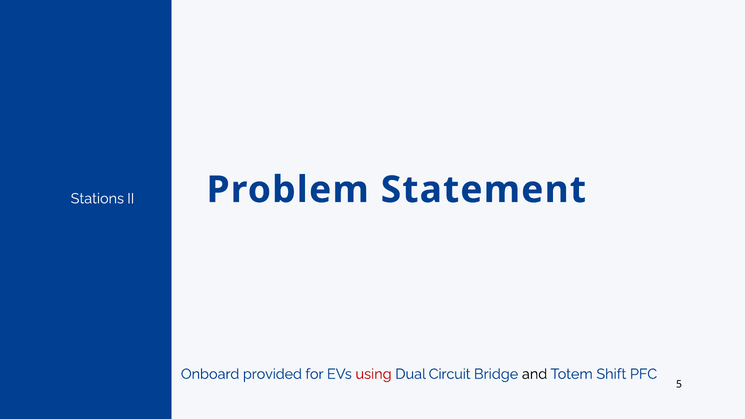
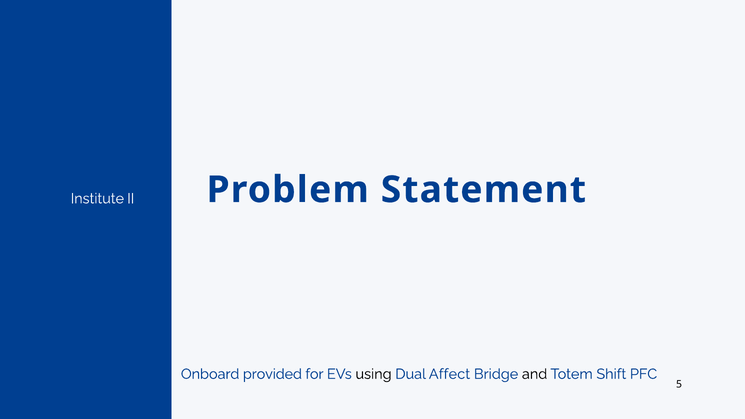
Stations: Stations -> Institute (97, 199)
using colour: red -> black (374, 374)
Circuit: Circuit -> Affect (449, 374)
